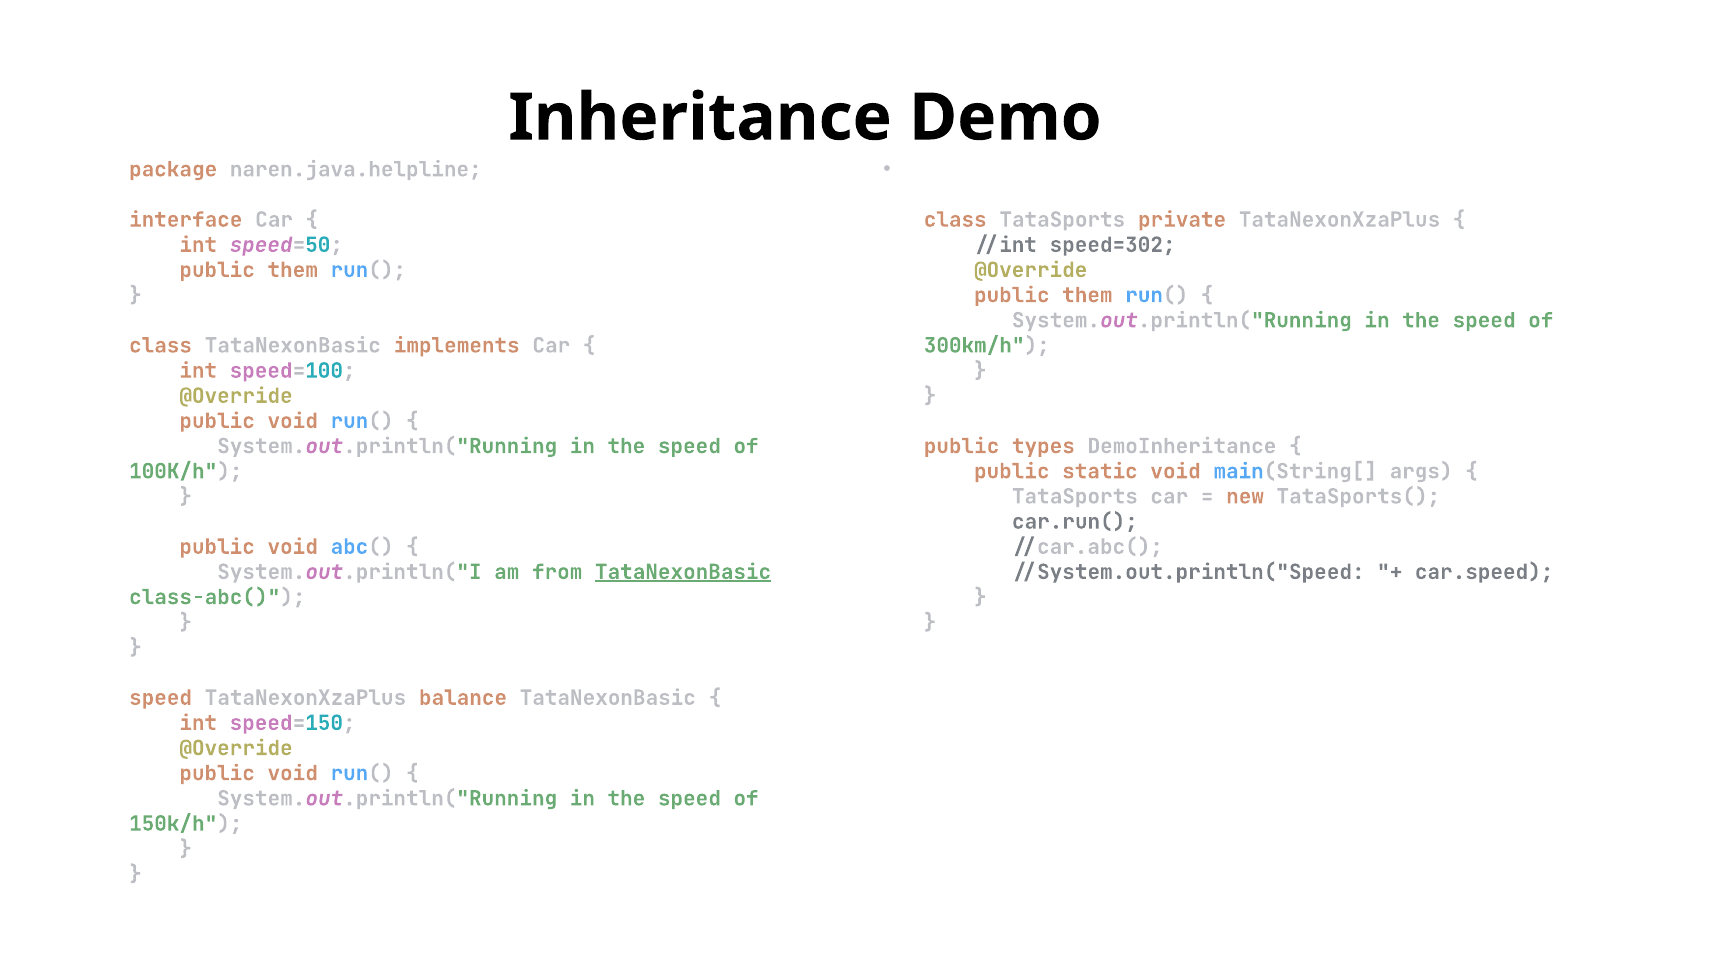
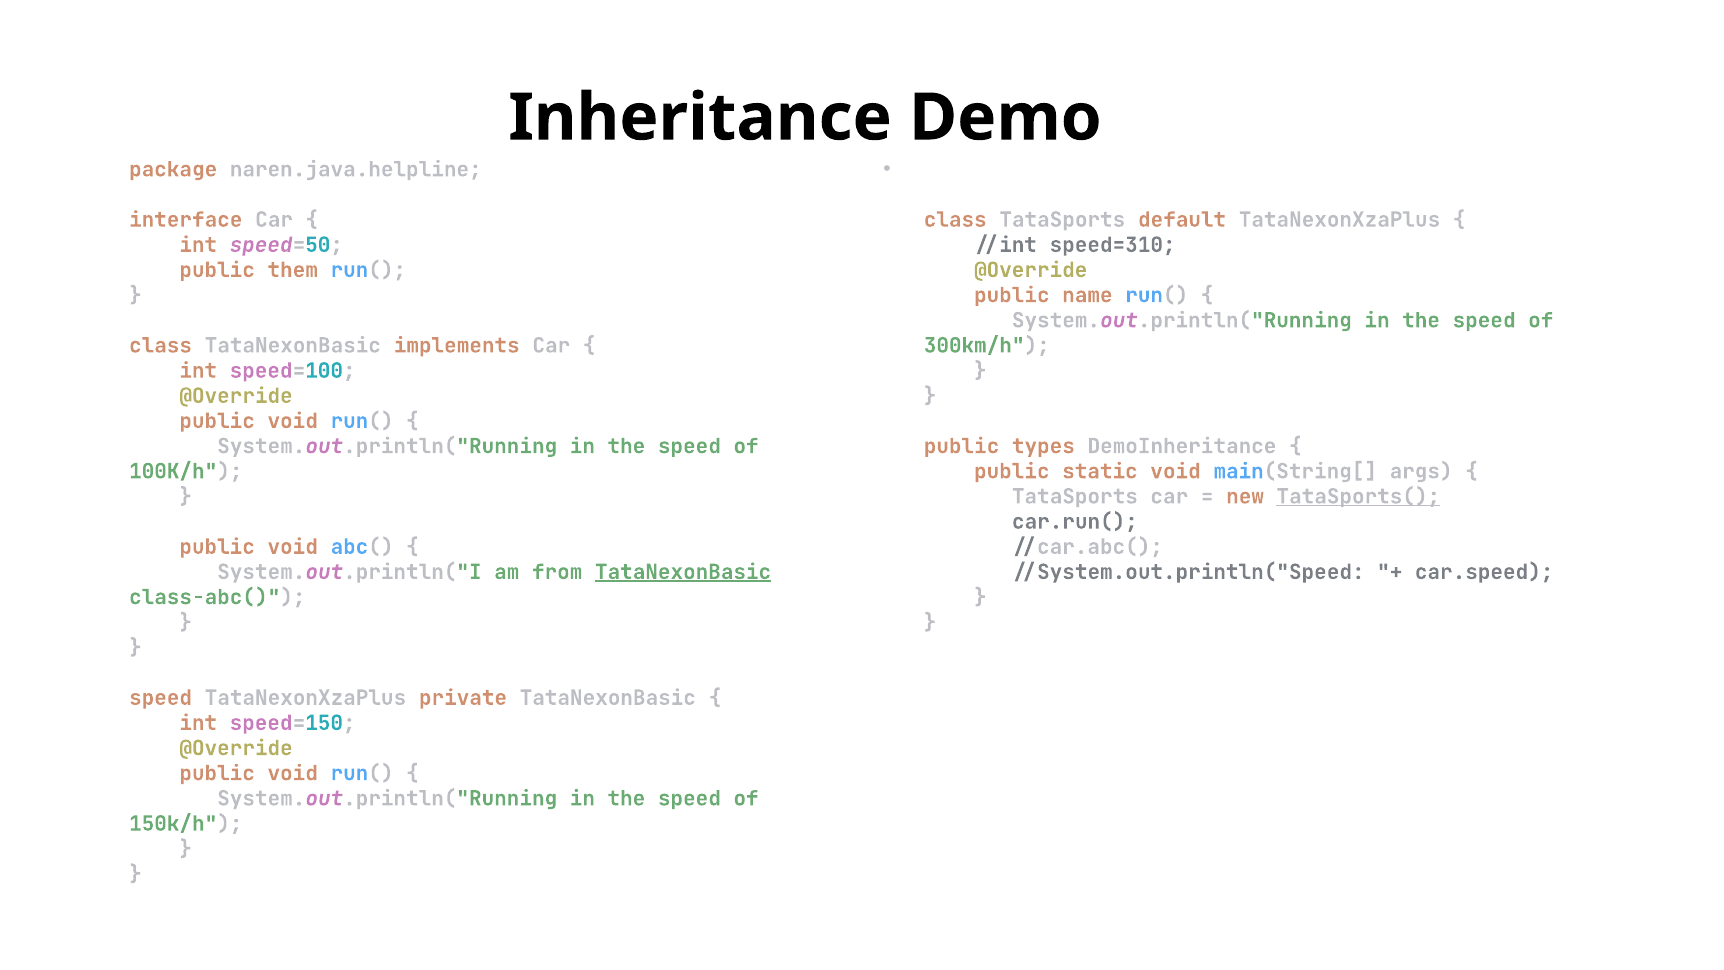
private: private -> default (1182, 220)
speed=302: speed=302 -> speed=310 (1113, 245)
them: them -> name (1087, 295)
TataSports( underline: none -> present (1358, 496)
balance: balance -> private (463, 698)
